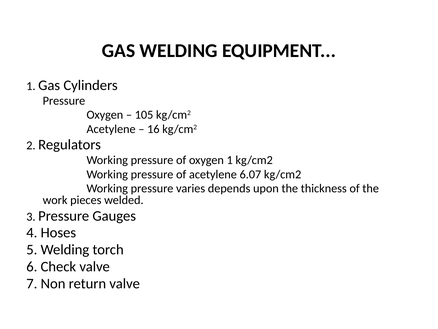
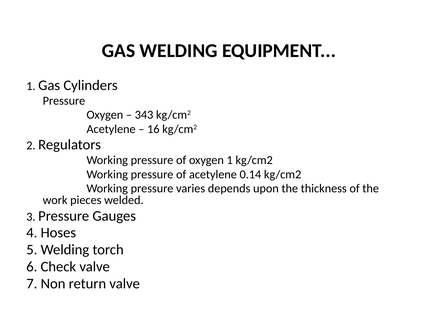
105: 105 -> 343 (144, 115)
6.07: 6.07 -> 0.14 (250, 174)
